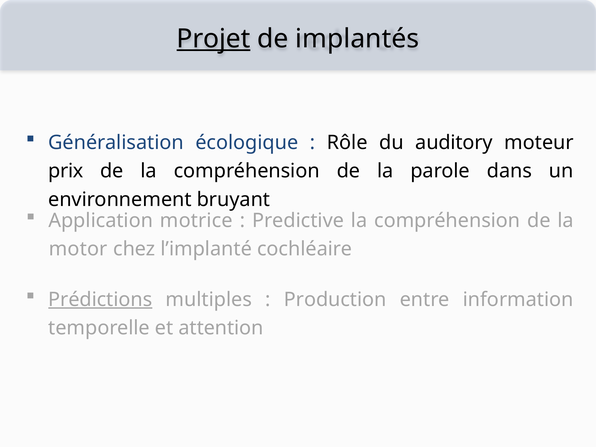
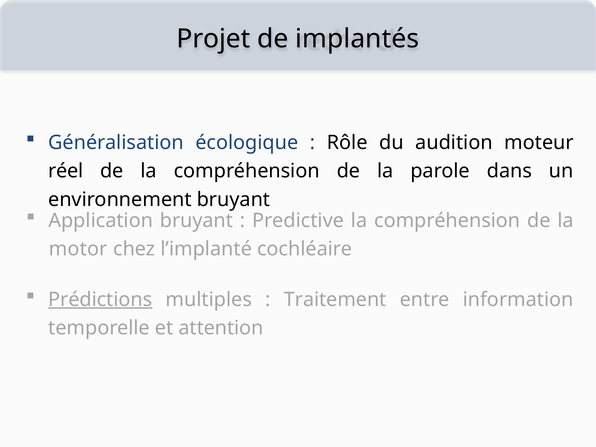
Projet underline: present -> none (213, 39)
auditory: auditory -> audition (454, 142)
prix: prix -> réel (66, 171)
Application motrice: motrice -> bruyant (196, 220)
Production: Production -> Traitement (335, 299)
